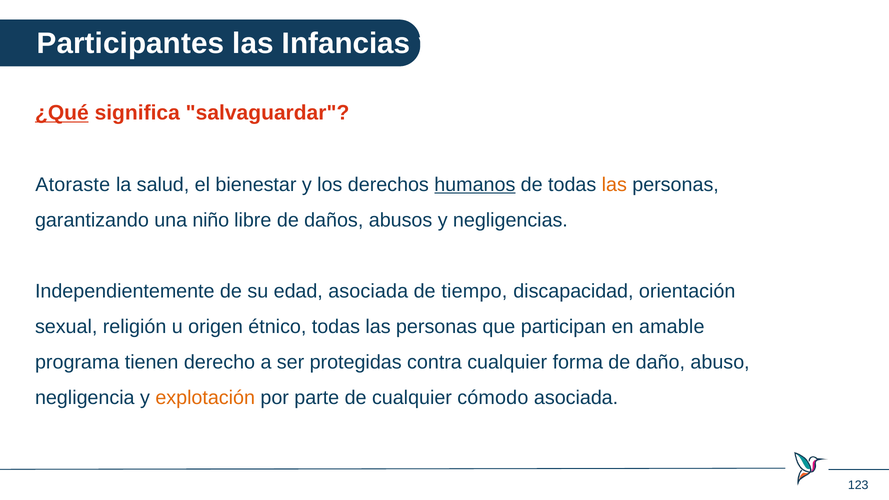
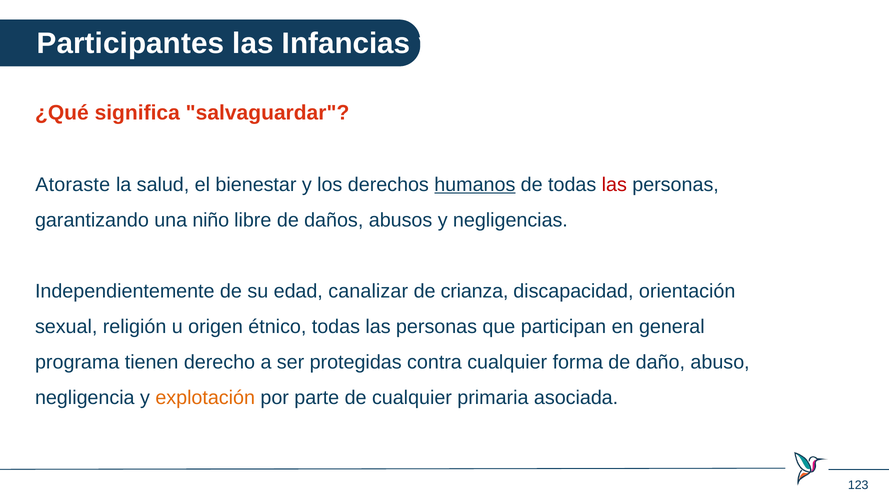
¿Qué underline: present -> none (62, 113)
las colour: orange -> red (614, 185)
edad asociada: asociada -> canalizar (368, 291)
tiempo: tiempo -> crianza (475, 291)
amable: amable -> general (672, 327)
cómodo: cómodo -> primaria (493, 398)
